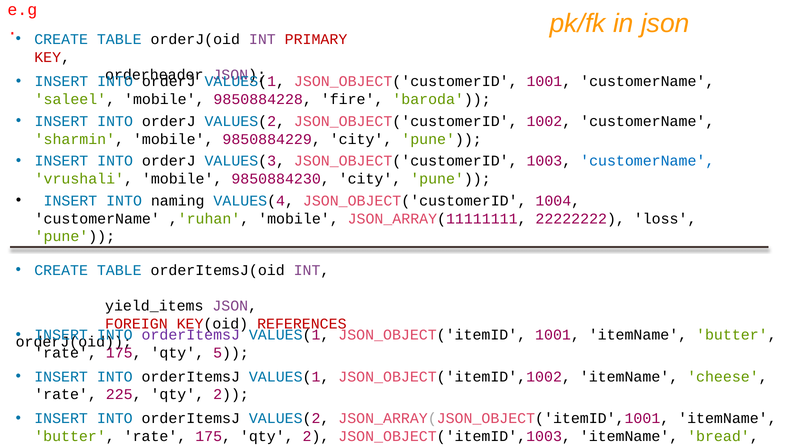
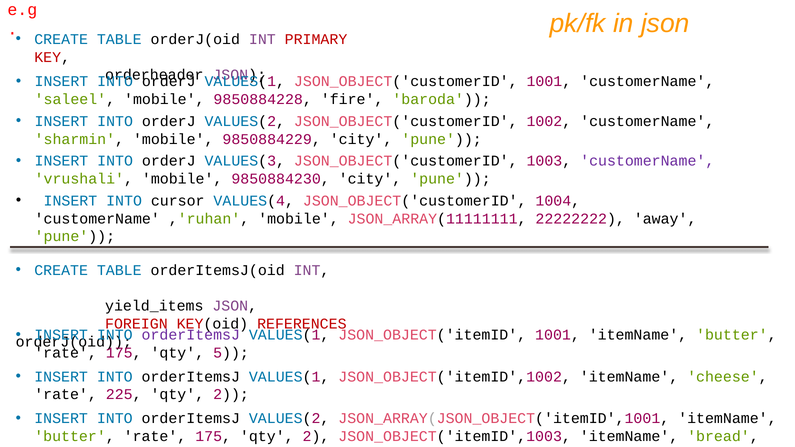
customerName colour: blue -> purple (647, 161)
naming: naming -> cursor (178, 201)
loss: loss -> away (665, 219)
